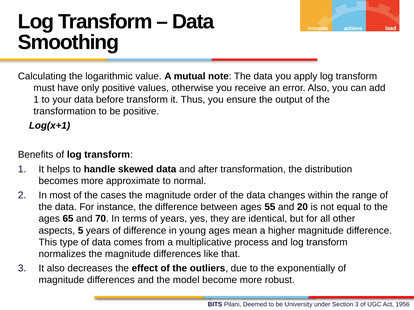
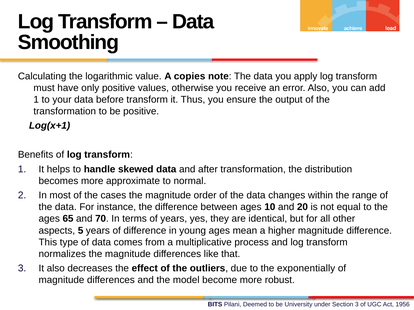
mutual: mutual -> copies (190, 76)
55: 55 -> 10 (270, 207)
